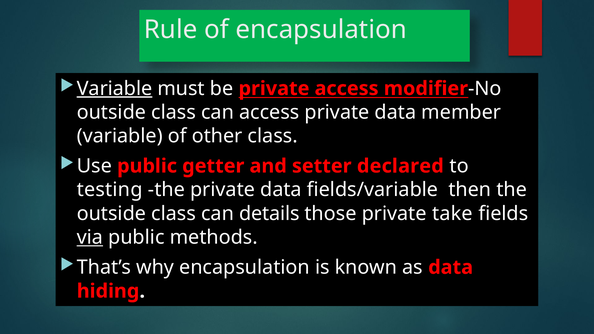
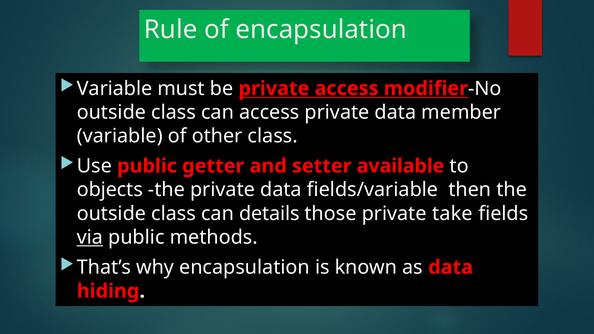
Variable underline: present -> none (115, 89)
declared: declared -> available (401, 166)
testing: testing -> objects (110, 190)
